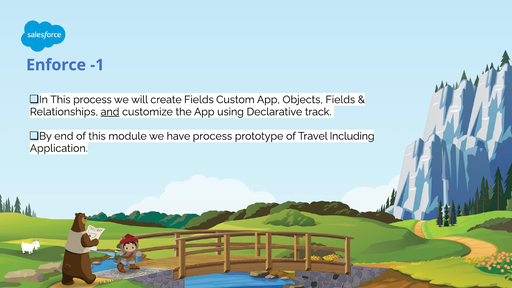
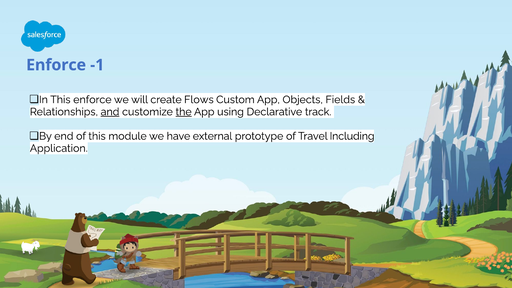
This process: process -> enforce (92, 100)
create Fields: Fields -> Flows (199, 100)
the underline: none -> present (184, 112)
have process: process -> external (212, 136)
